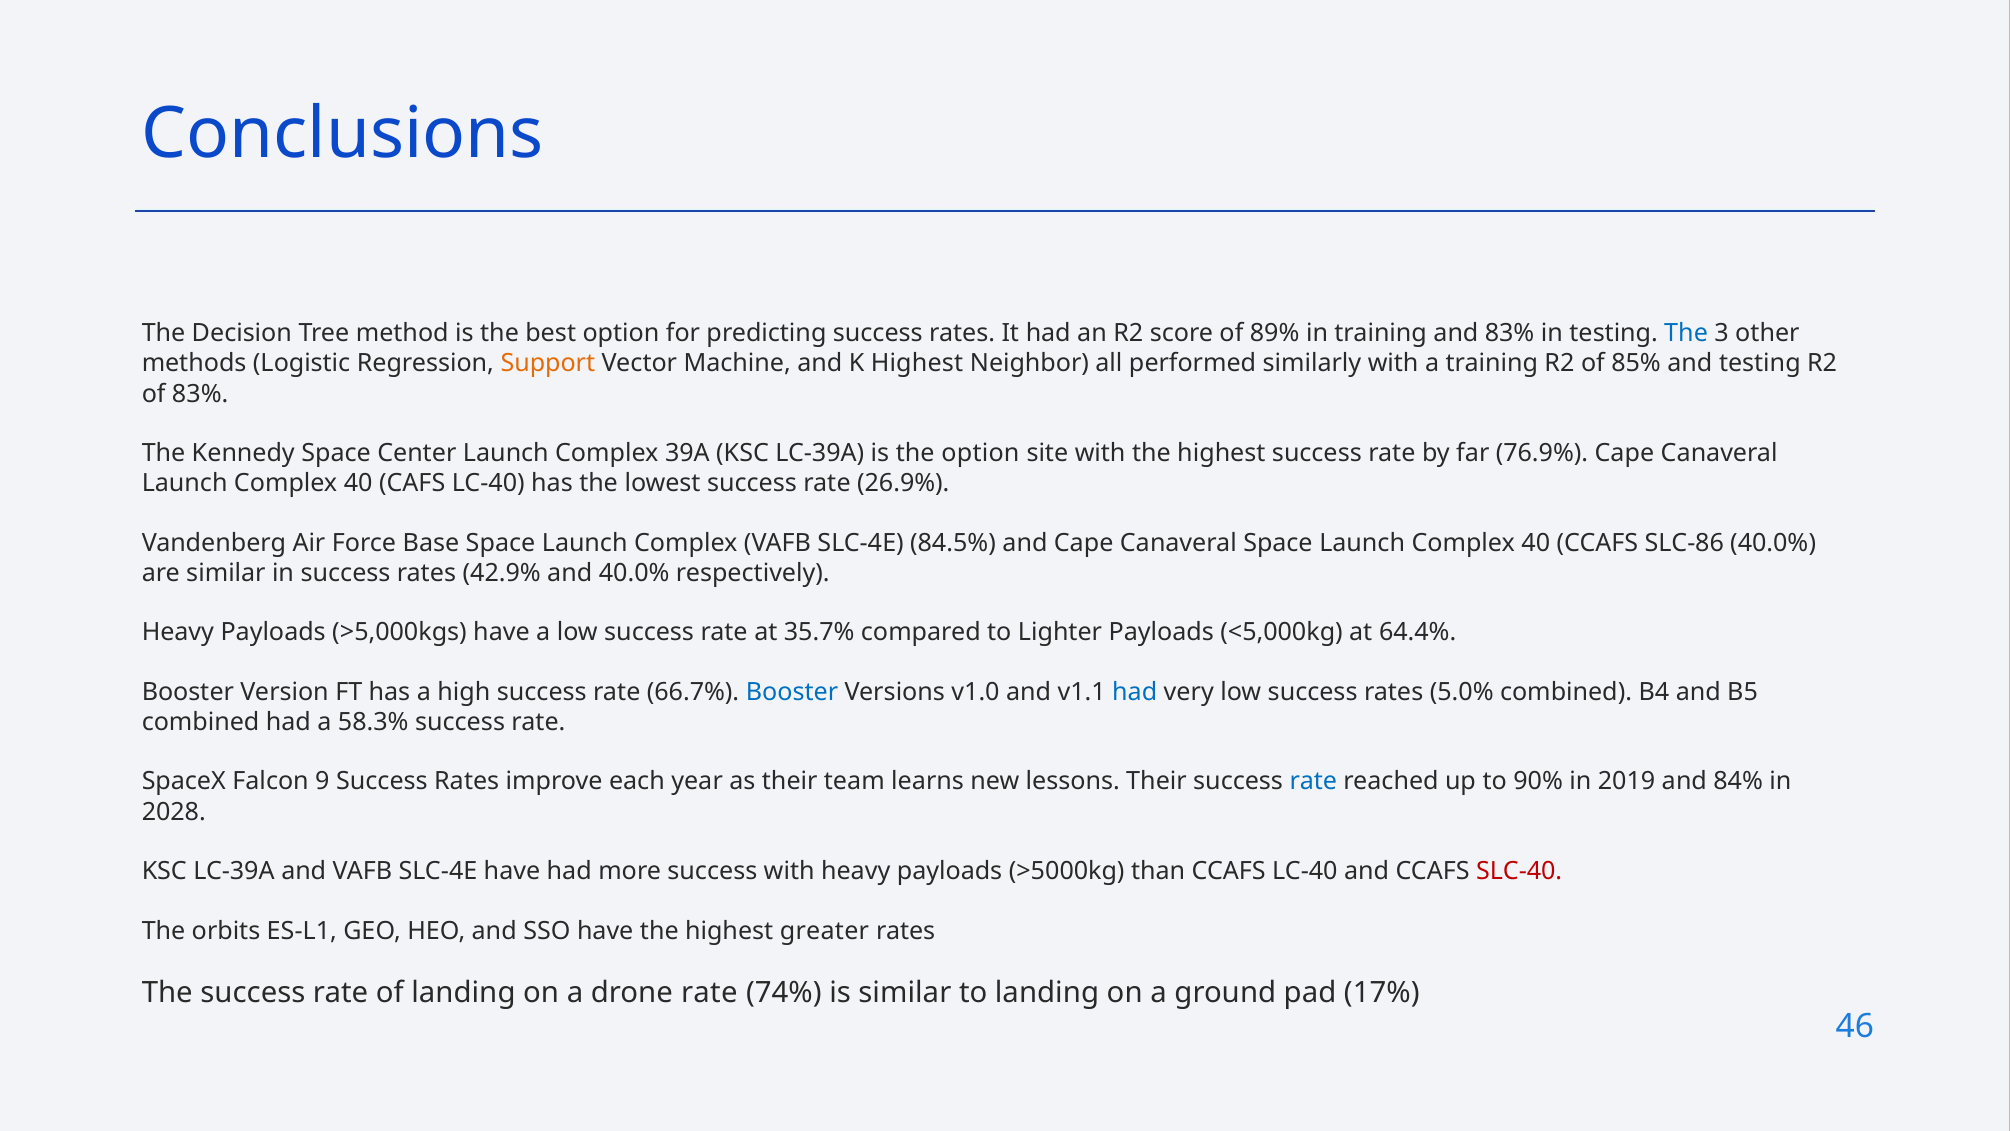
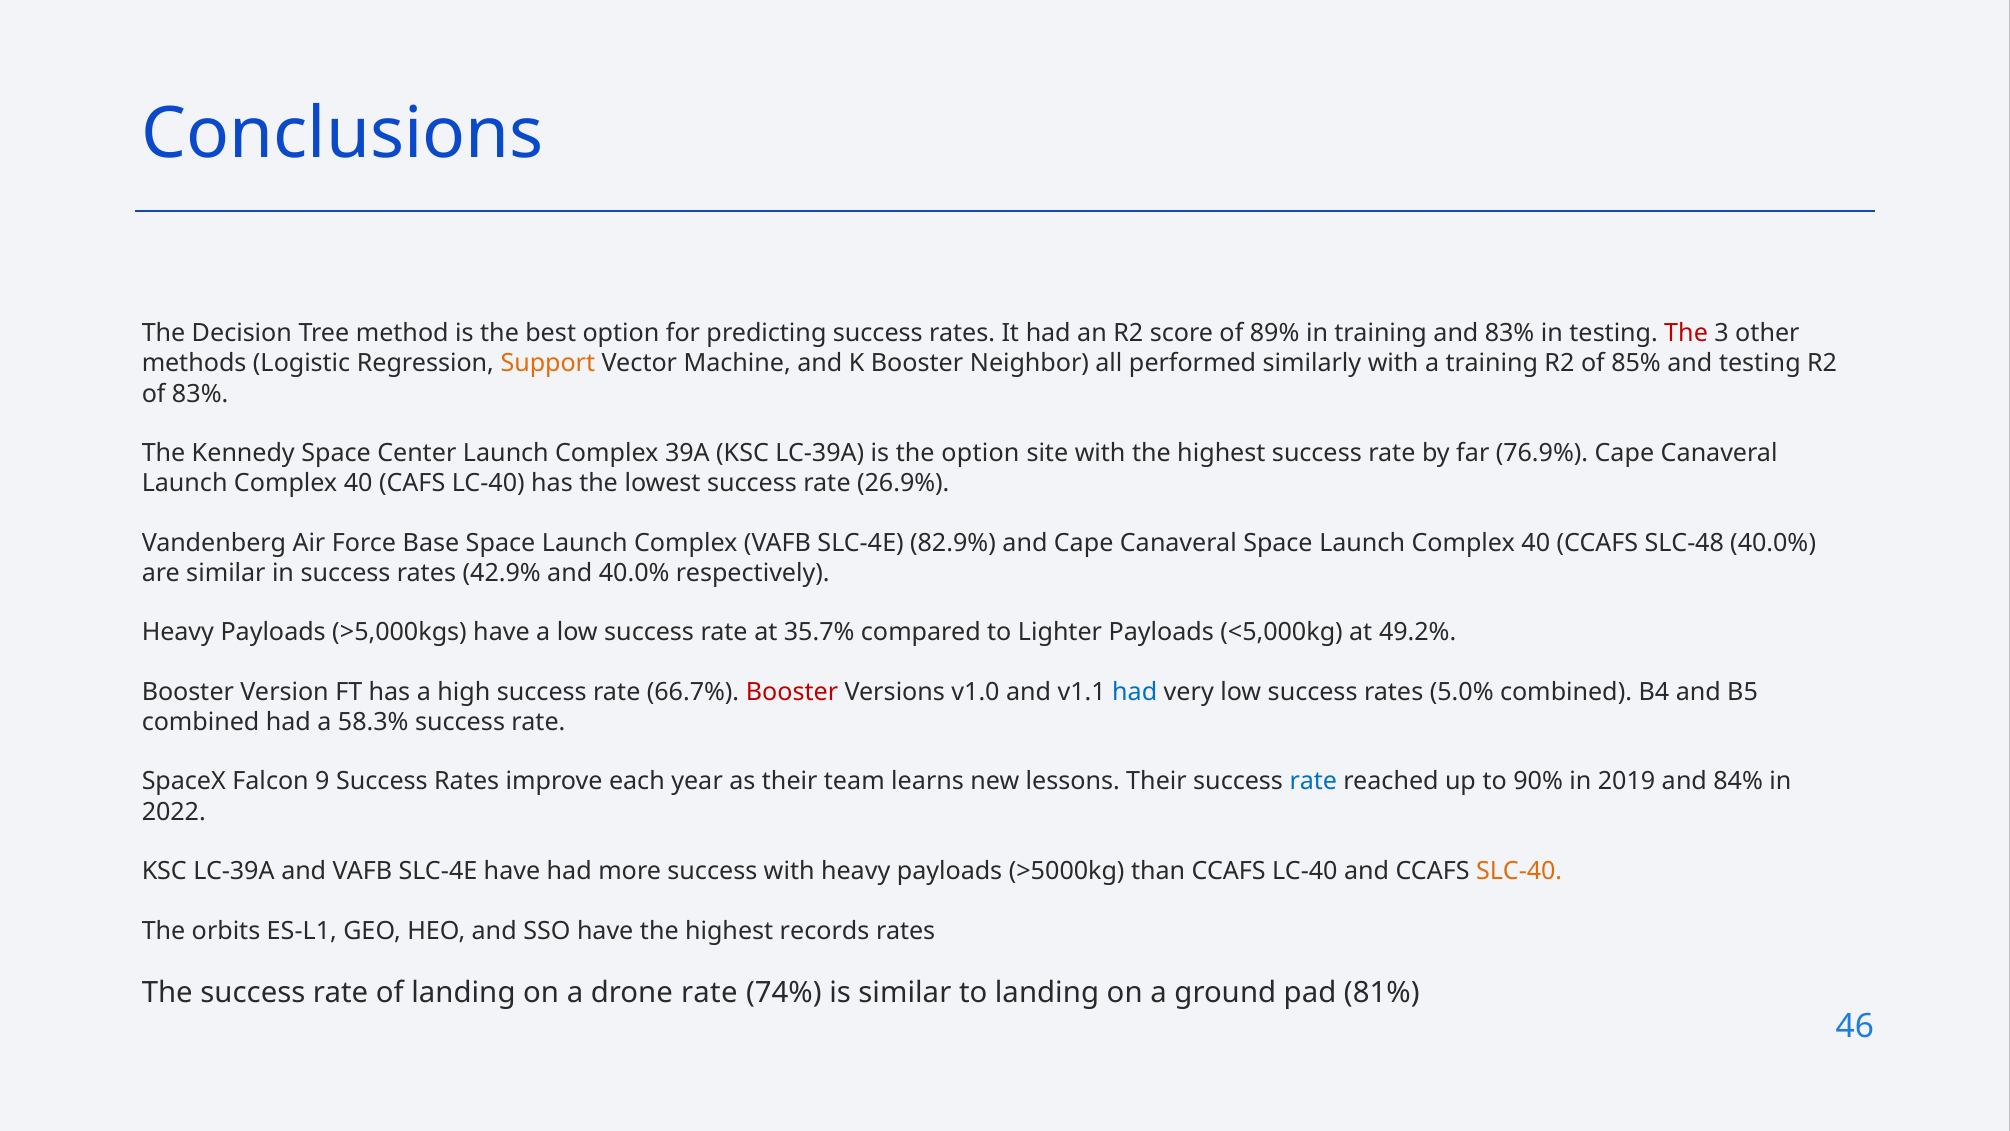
The colour: blue -> red (1686, 333)
K Highest: Highest -> Booster (917, 363)
84.5%: 84.5% -> 82.9% (953, 543)
SLC-86: SLC-86 -> SLC-48 (1684, 543)
64.4%: 64.4% -> 49.2% (1418, 632)
Booster colour: blue -> red (792, 692)
2028: 2028 -> 2022 (174, 812)
SLC-40 colour: red -> orange (1519, 871)
greater: greater -> records (825, 931)
17%: 17% -> 81% (1382, 993)
